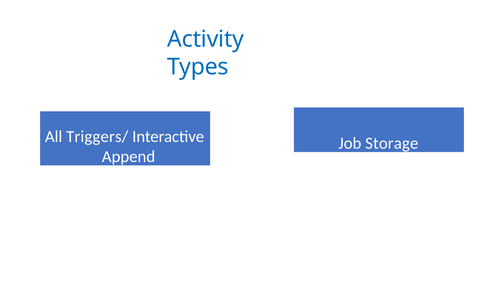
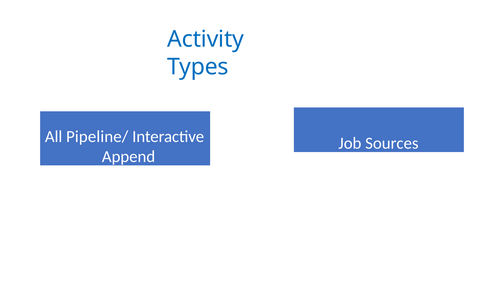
Triggers/: Triggers/ -> Pipeline/ (97, 136)
Storage: Storage -> Sources (392, 143)
